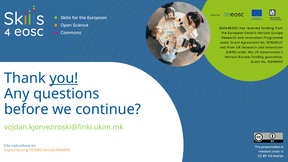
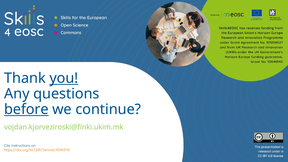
before underline: none -> present (26, 109)
